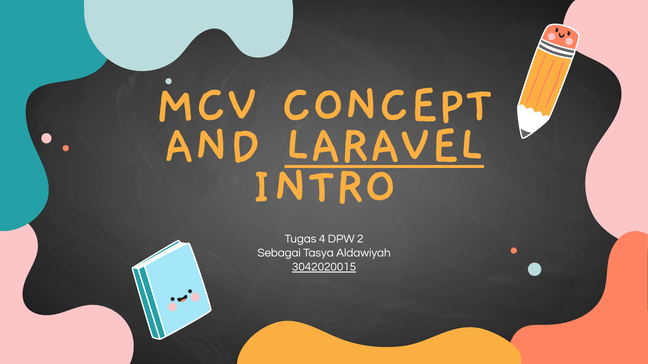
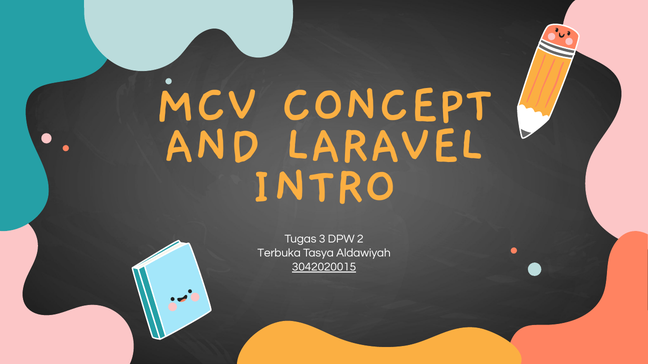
LARAVEL underline: present -> none (384, 142)
4: 4 -> 3 (322, 239)
Sebagai: Sebagai -> Terbuka (279, 253)
